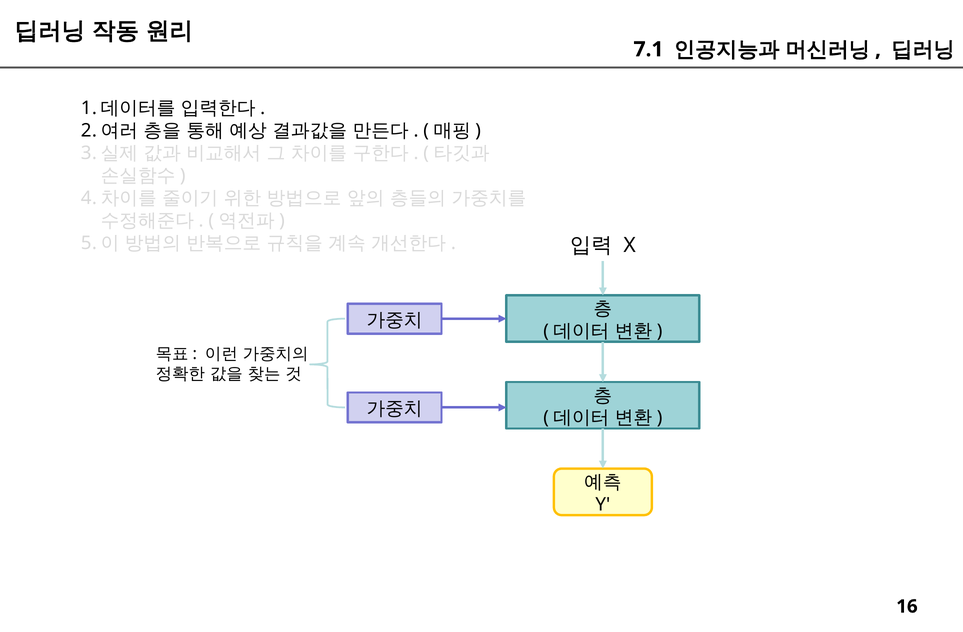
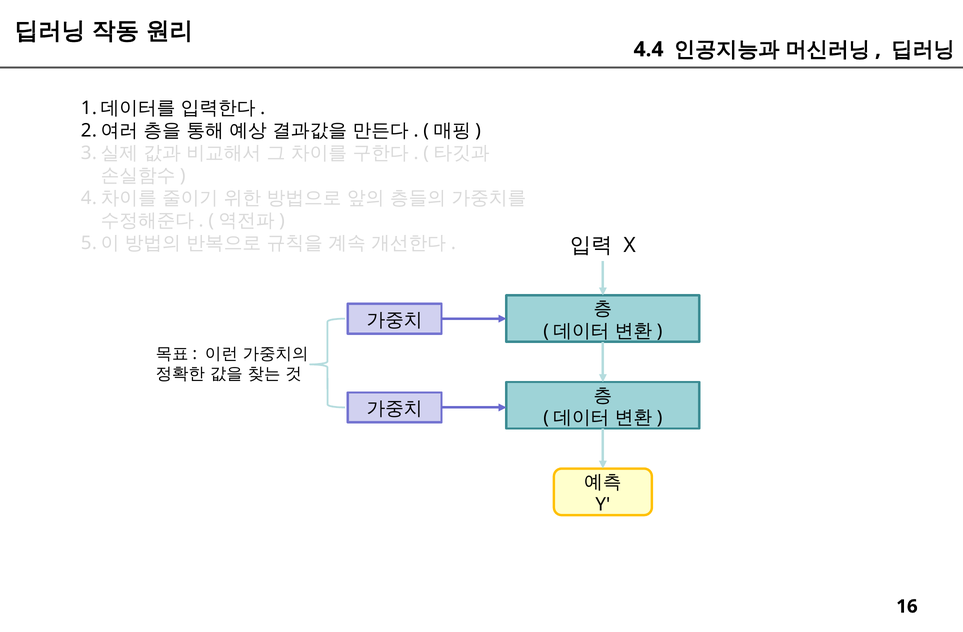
7.1: 7.1 -> 4.4 (649, 49)
